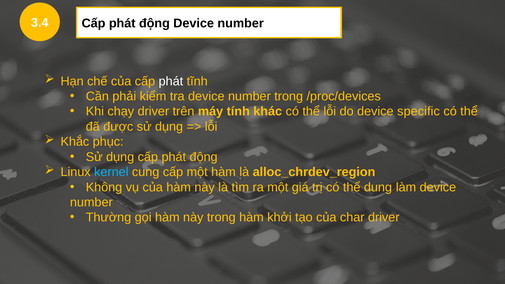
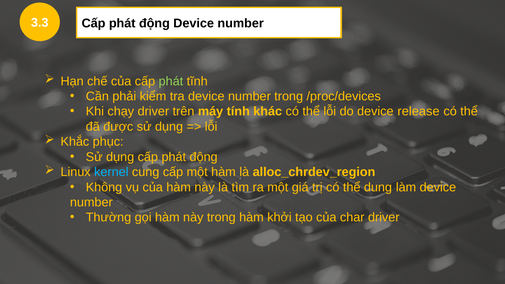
3.4: 3.4 -> 3.3 (40, 23)
phát colour: white -> light green (171, 81)
specific: specific -> release (419, 112)
